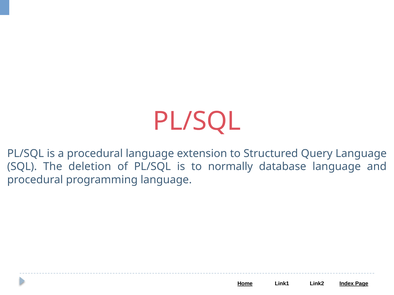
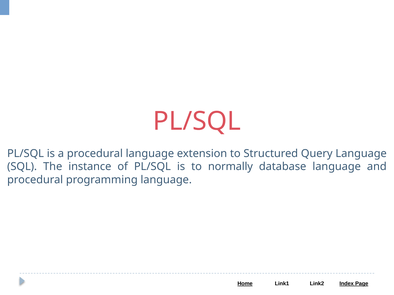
deletion: deletion -> instance (90, 167)
